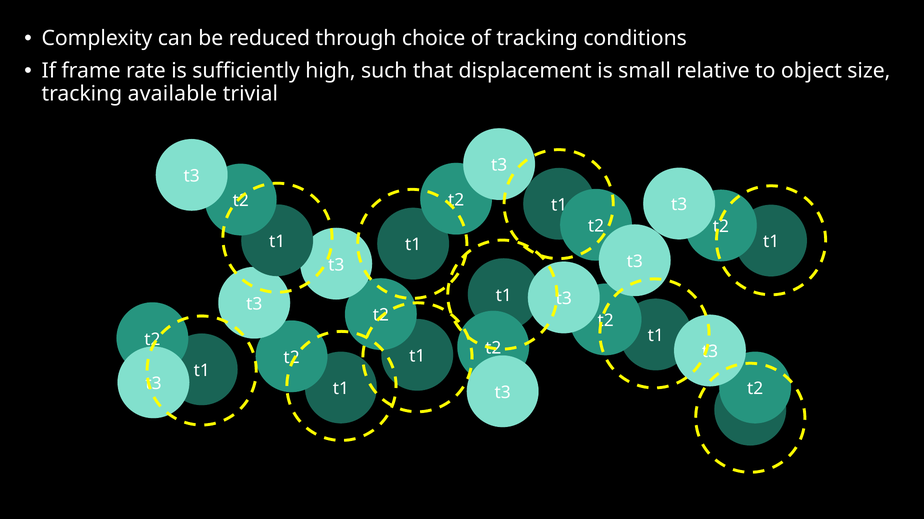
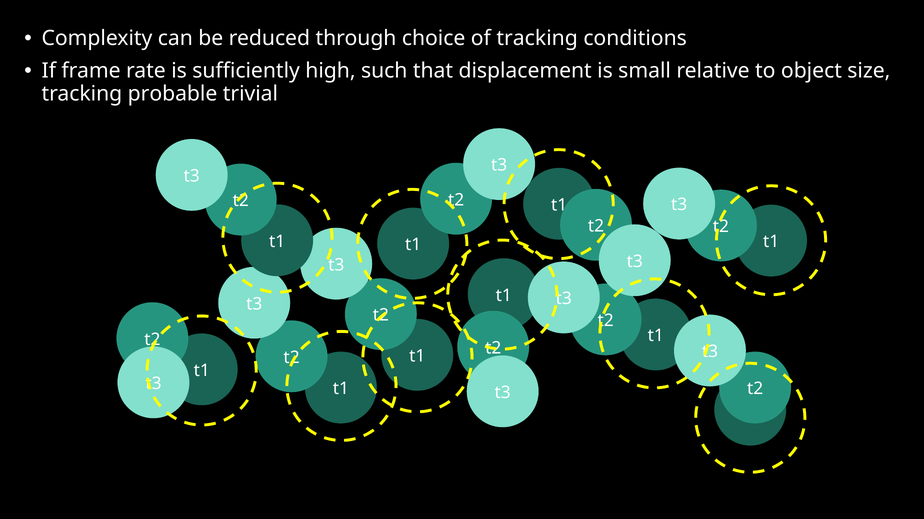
available: available -> probable (173, 94)
